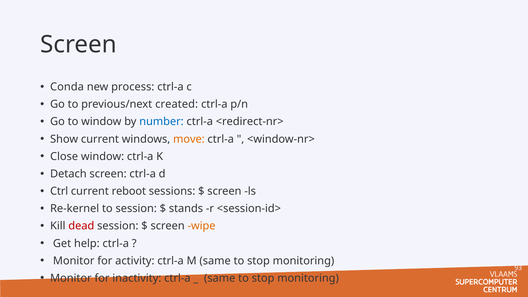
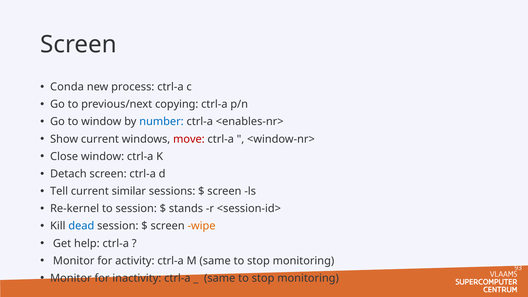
created: created -> copying (177, 104)
<redirect-nr>: <redirect-nr> -> <enables-nr> (250, 122)
move colour: orange -> red (189, 139)
Ctrl: Ctrl -> Tell (59, 191)
reboot: reboot -> similar (129, 191)
dead colour: red -> blue (81, 226)
